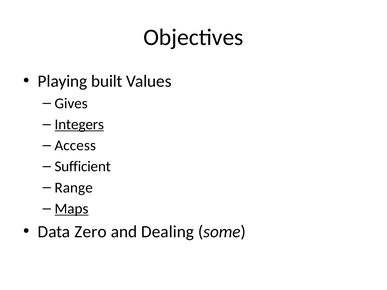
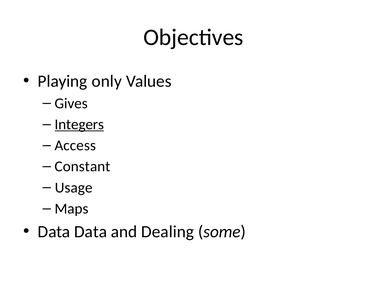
built: built -> only (107, 81)
Sufficient: Sufficient -> Constant (83, 167)
Range: Range -> Usage (74, 188)
Maps underline: present -> none (72, 209)
Data Zero: Zero -> Data (91, 232)
